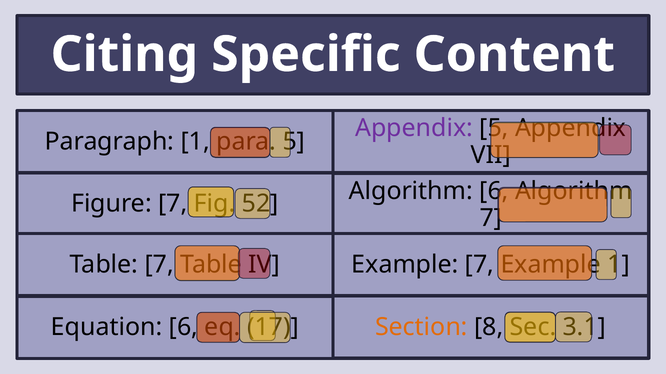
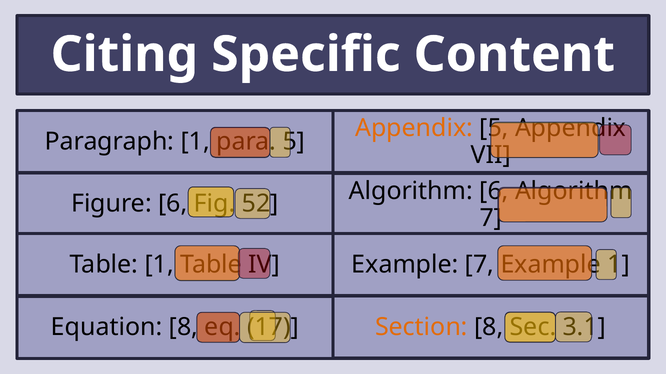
Appendix colour: purple -> orange (414, 128)
Figure 7: 7 -> 6 (173, 204)
Table 7: 7 -> 1 (159, 265)
Equation 6: 6 -> 8 (183, 328)
